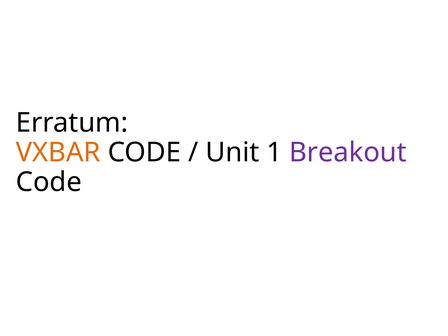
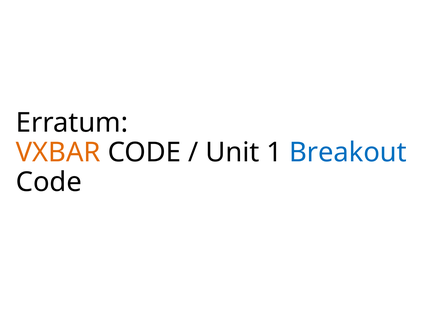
Breakout colour: purple -> blue (348, 152)
